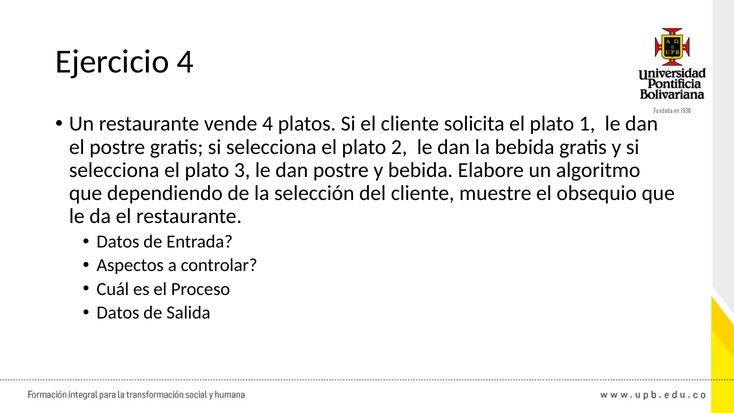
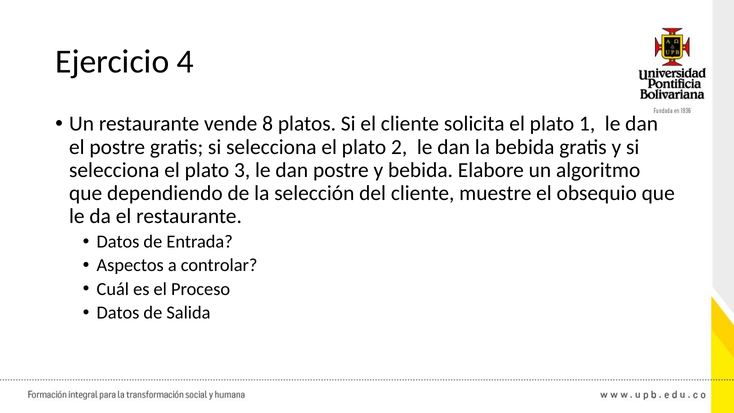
vende 4: 4 -> 8 (268, 124)
